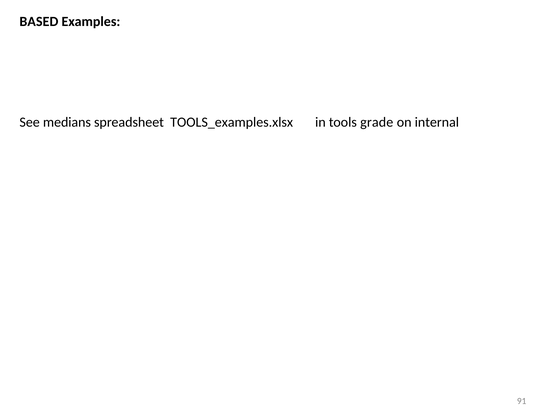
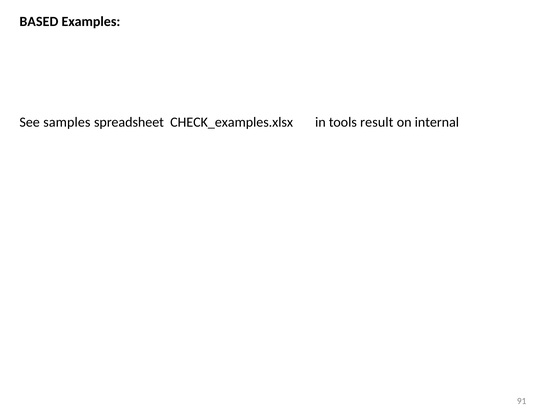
medians: medians -> samples (67, 122)
TOOLS_examples.xlsx: TOOLS_examples.xlsx -> CHECK_examples.xlsx (232, 122)
grade: grade -> result (377, 122)
